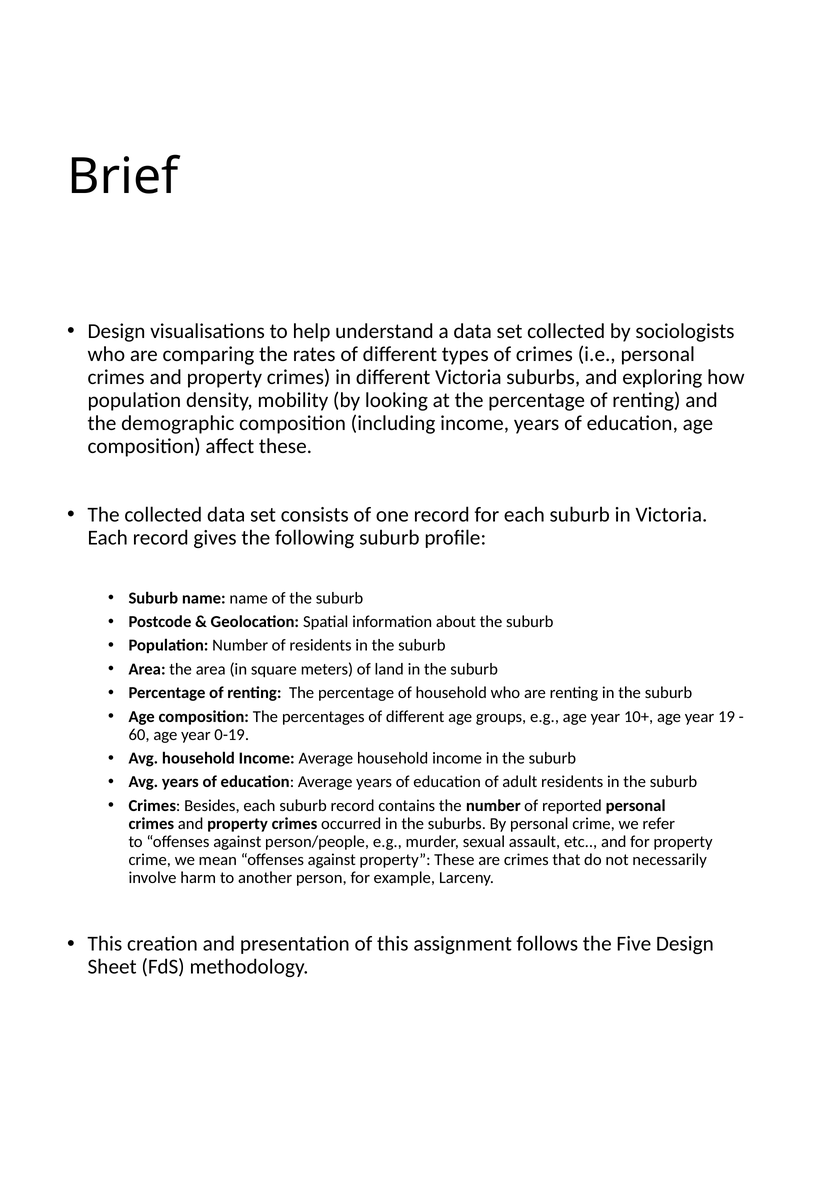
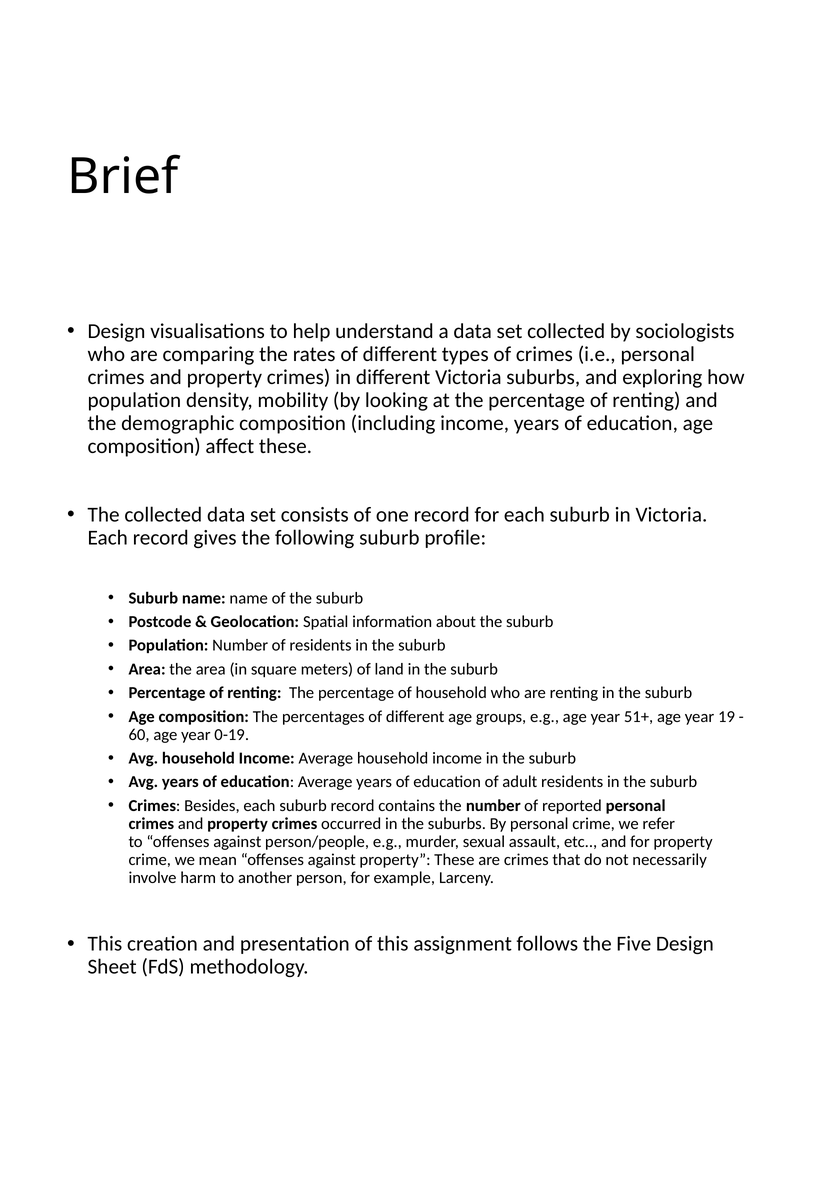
10+: 10+ -> 51+ (639, 717)
